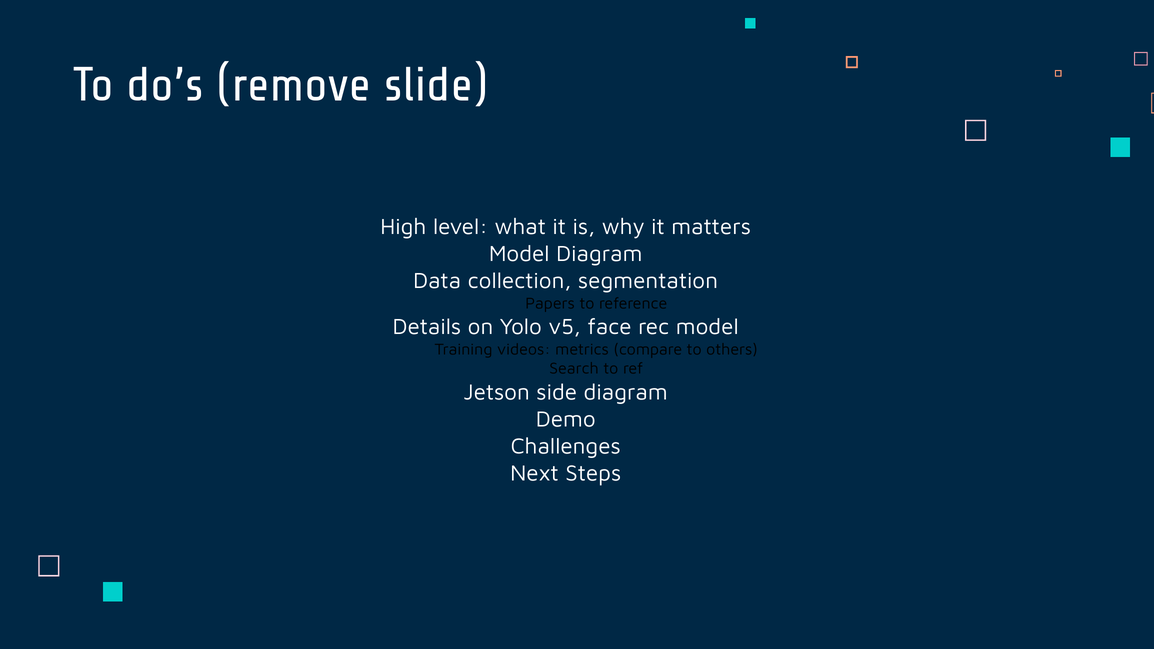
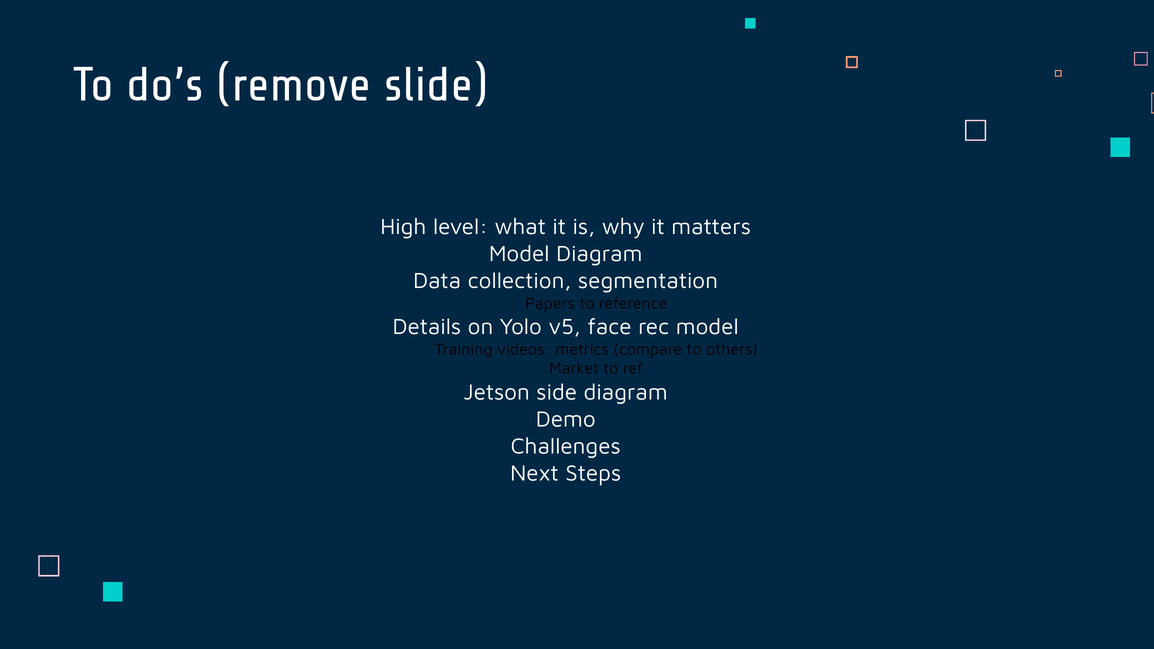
Search: Search -> Market (574, 369)
